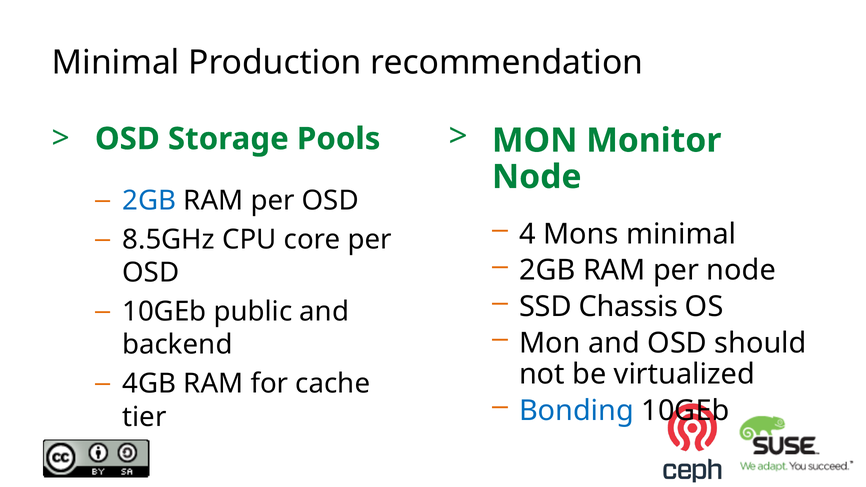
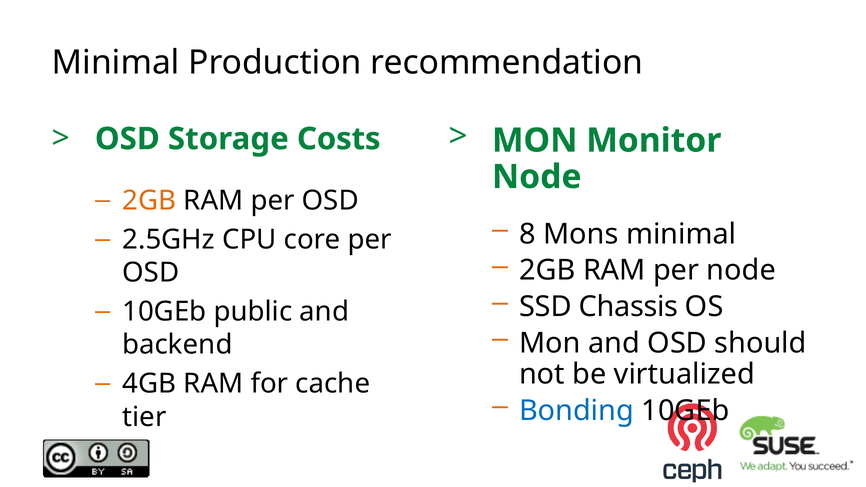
Pools: Pools -> Costs (339, 139)
2GB colour: blue -> orange (149, 201)
4: 4 -> 8 (527, 234)
8.5GHz: 8.5GHz -> 2.5GHz (169, 240)
